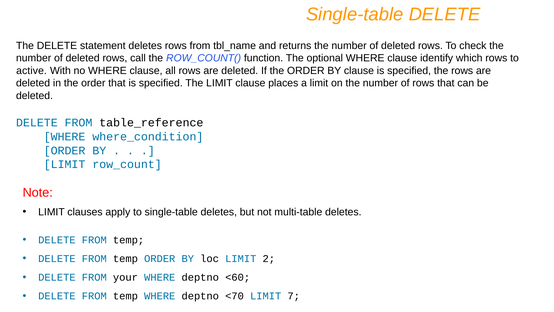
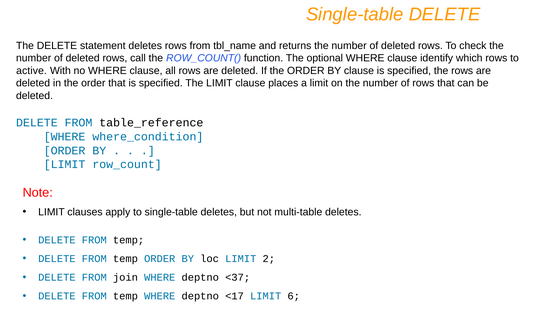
your: your -> join (125, 277)
<60: <60 -> <37 (238, 277)
<70: <70 -> <17 (235, 296)
7: 7 -> 6 (294, 296)
